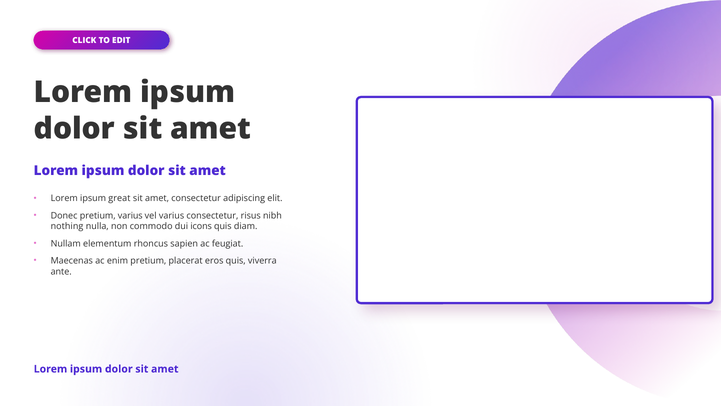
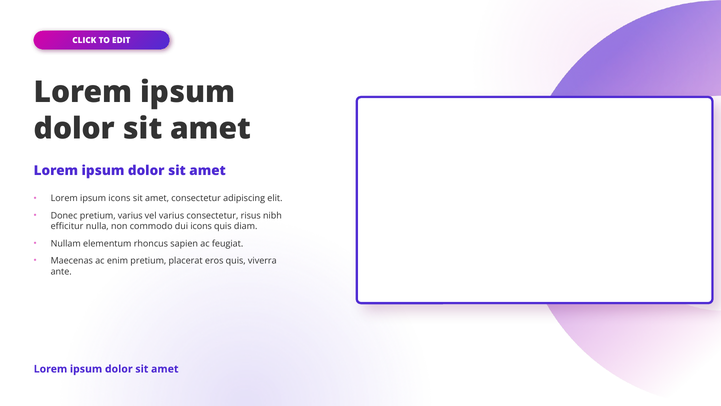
ipsum great: great -> icons (119, 198)
nothing: nothing -> efficitur (67, 226)
